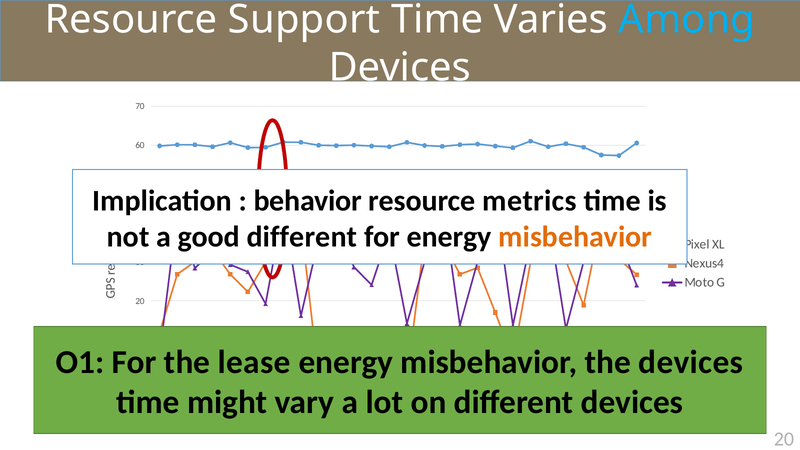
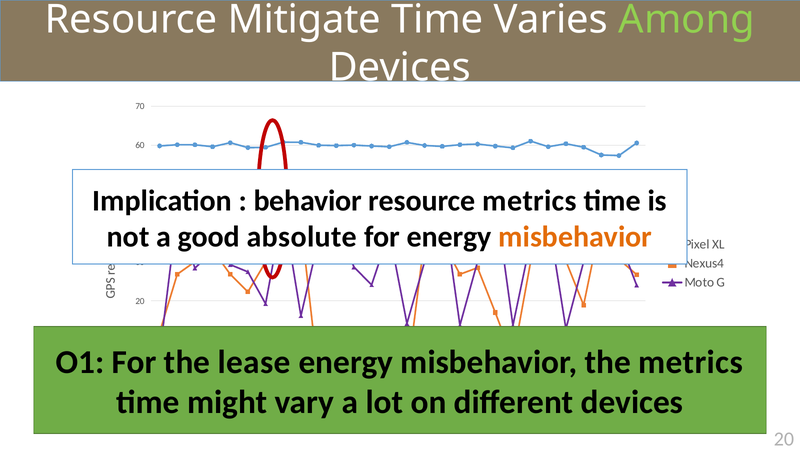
Support: Support -> Mitigate (304, 19)
Among colour: light blue -> light green (687, 19)
good different: different -> absolute (302, 237)
the devices: devices -> metrics (691, 362)
